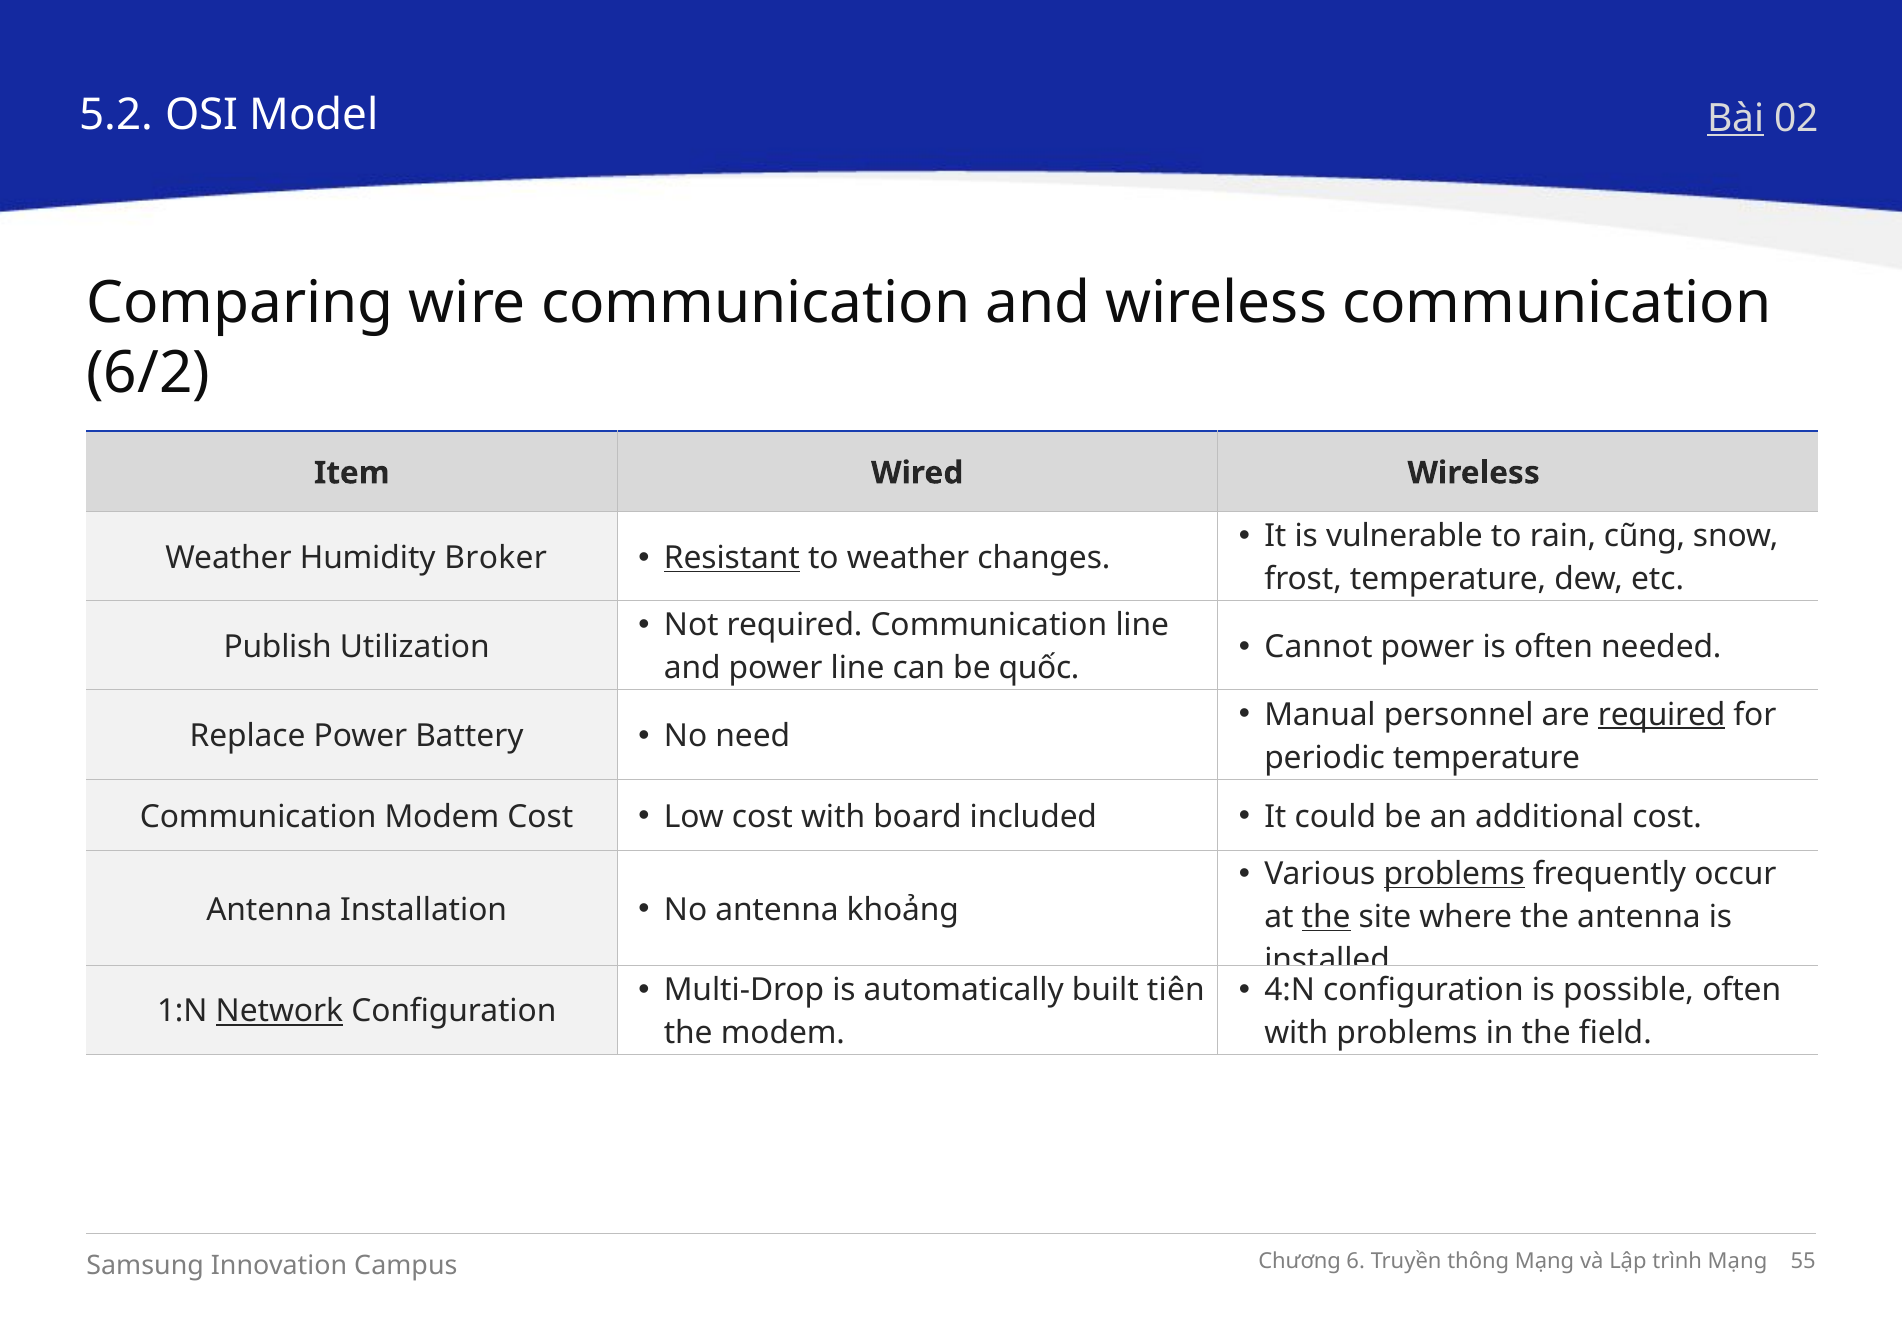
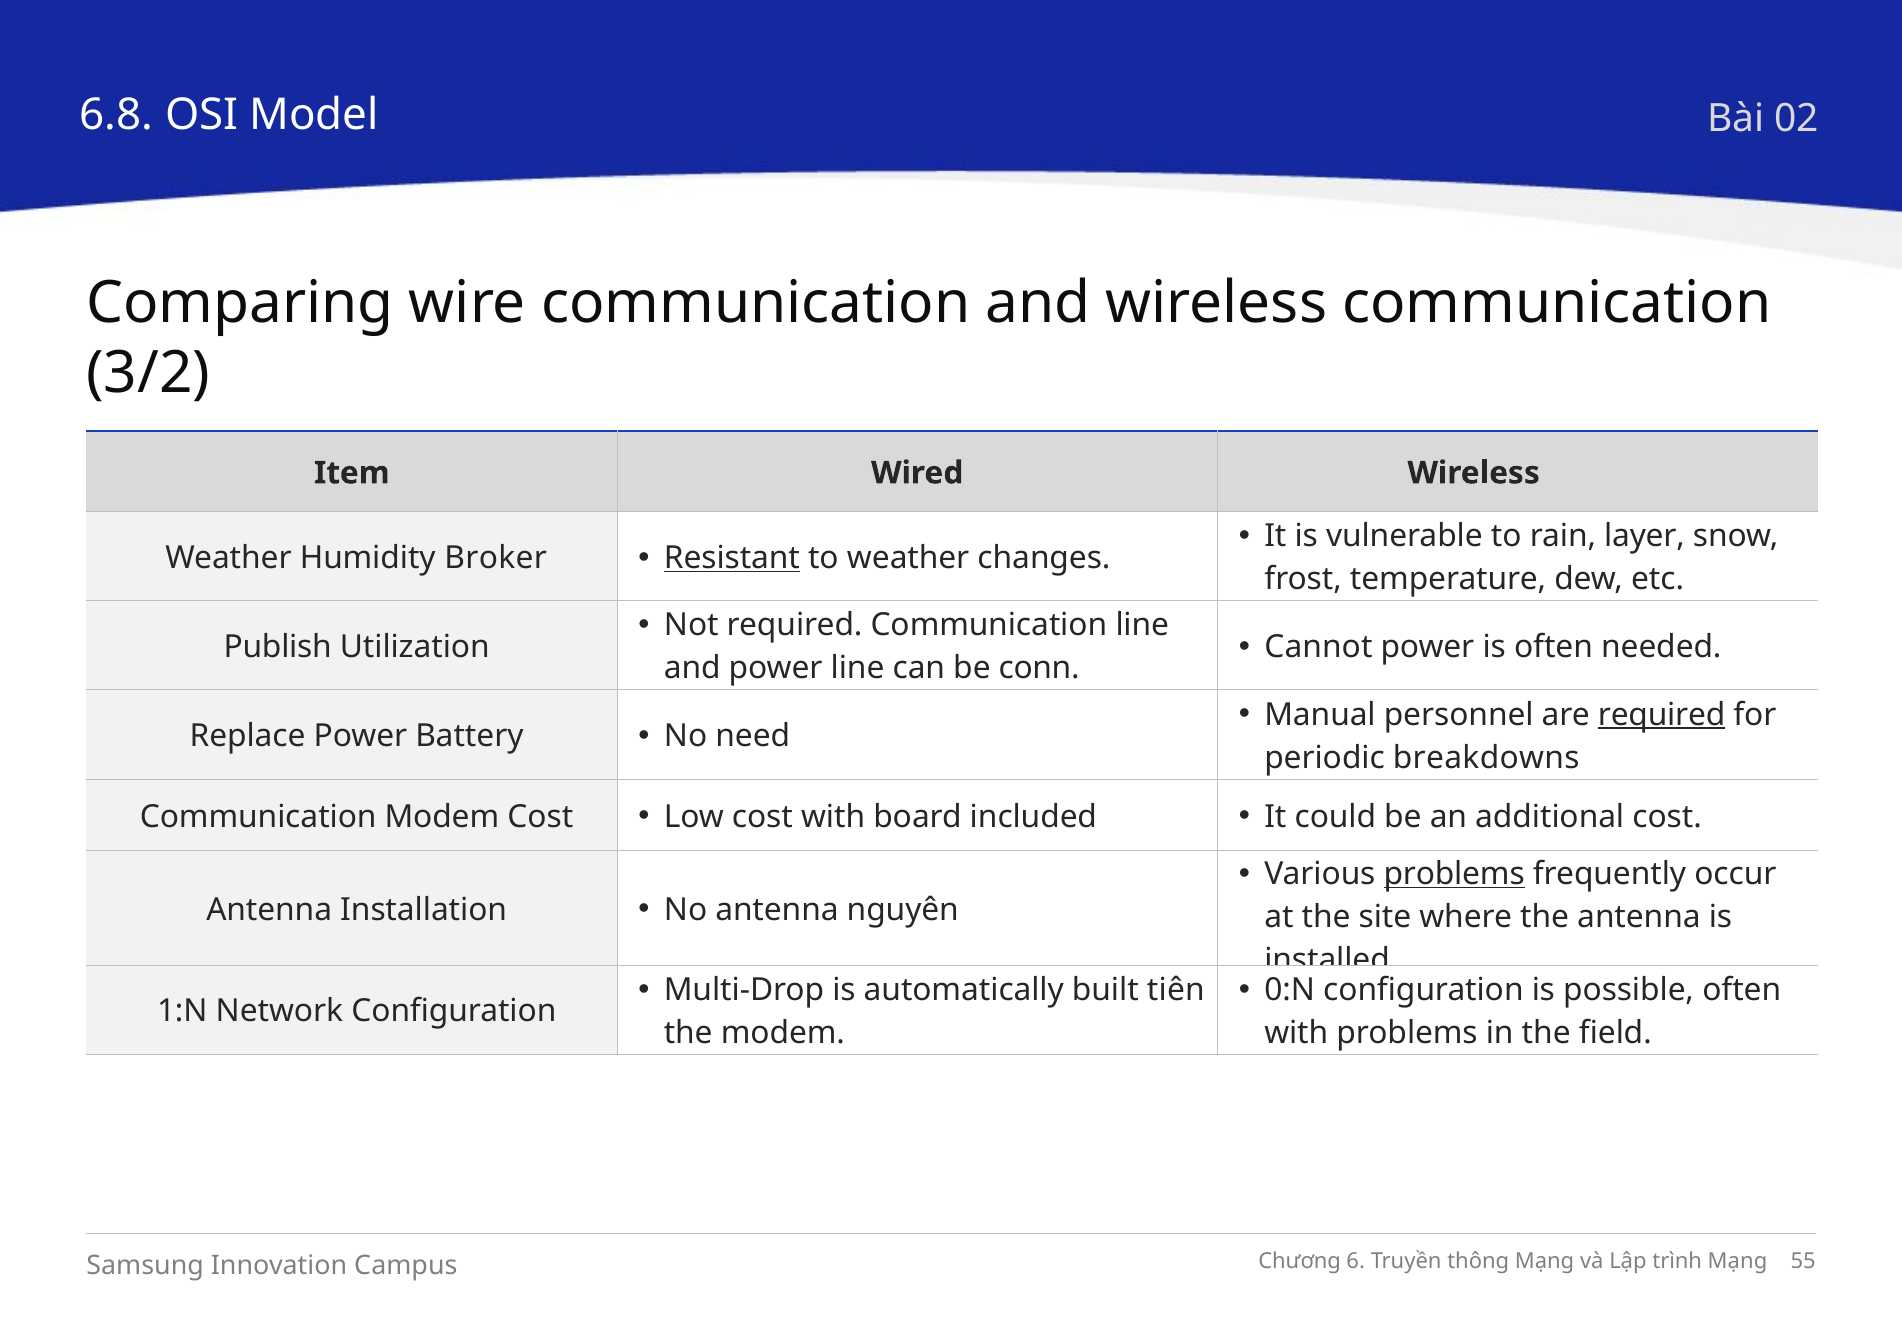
5.2: 5.2 -> 6.8 (117, 115)
Bài underline: present -> none (1736, 118)
6/2: 6/2 -> 3/2 (148, 374)
cũng: cũng -> layer (1645, 536)
quốc: quốc -> conn (1039, 669)
periodic temperature: temperature -> breakdowns (1486, 758)
khoảng: khoảng -> nguyên (903, 910)
the underline: present -> none (1326, 917)
4:N: 4:N -> 0:N (1290, 990)
Network underline: present -> none (279, 1012)
